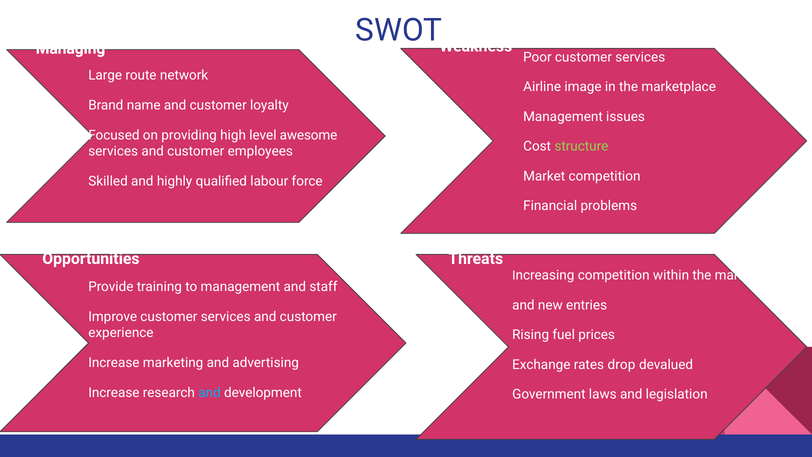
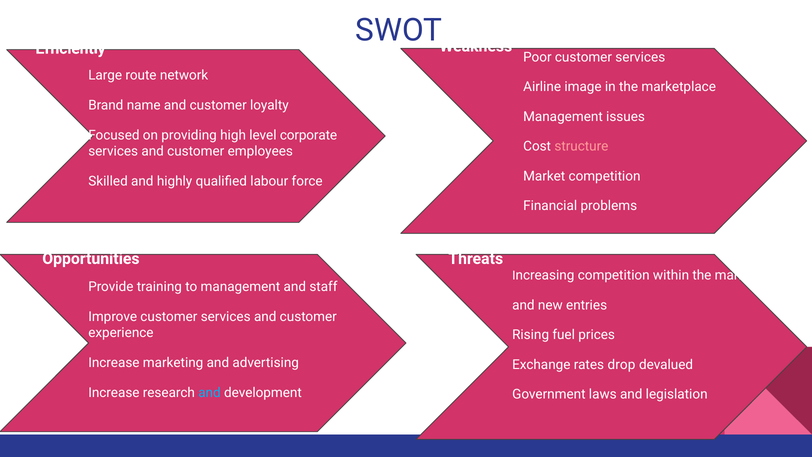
Managing: Managing -> Efficiently (71, 48)
awesome: awesome -> corporate (309, 135)
structure colour: light green -> pink (581, 146)
